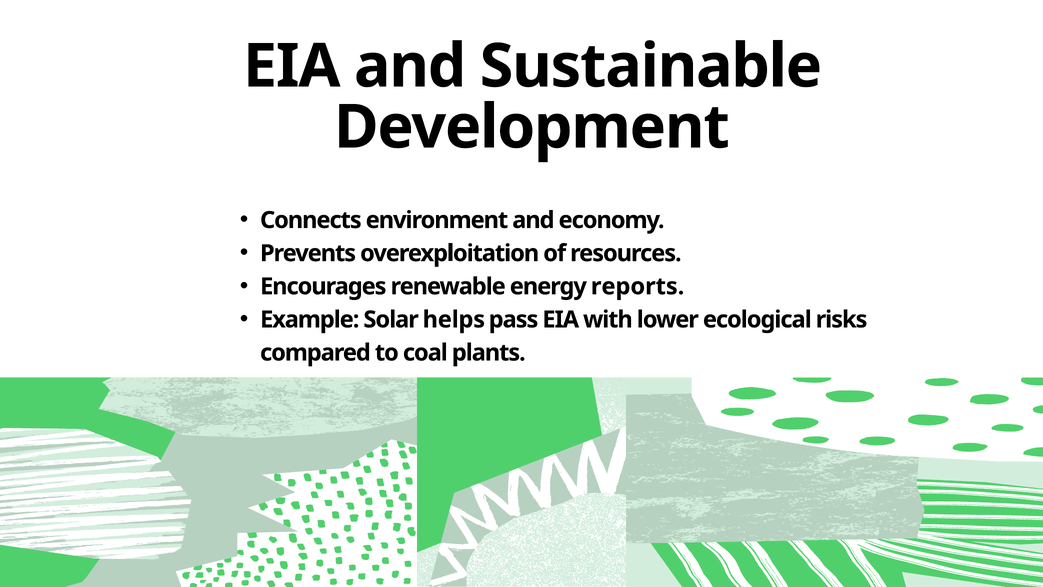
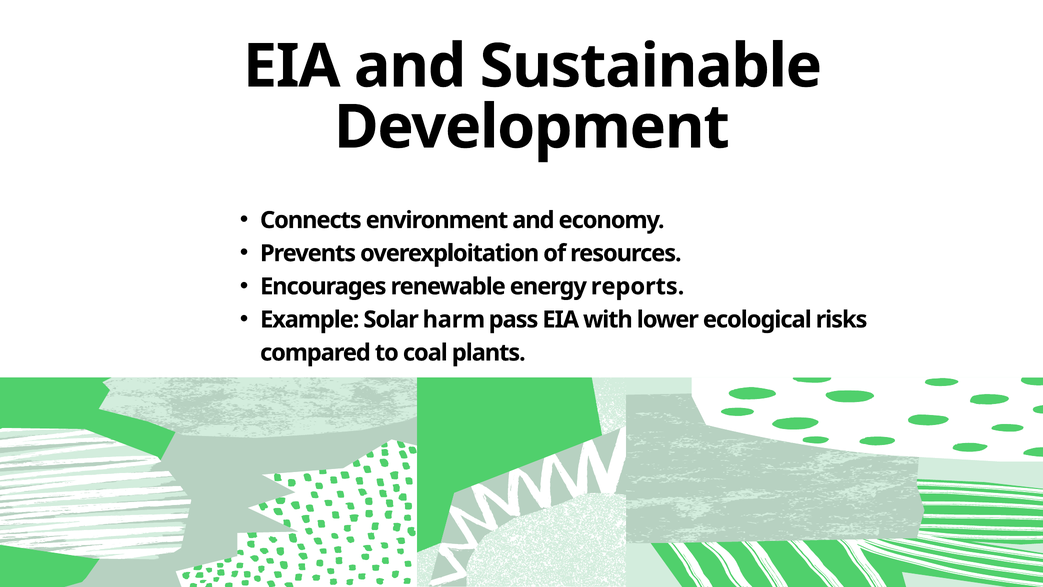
helps: helps -> harm (454, 319)
